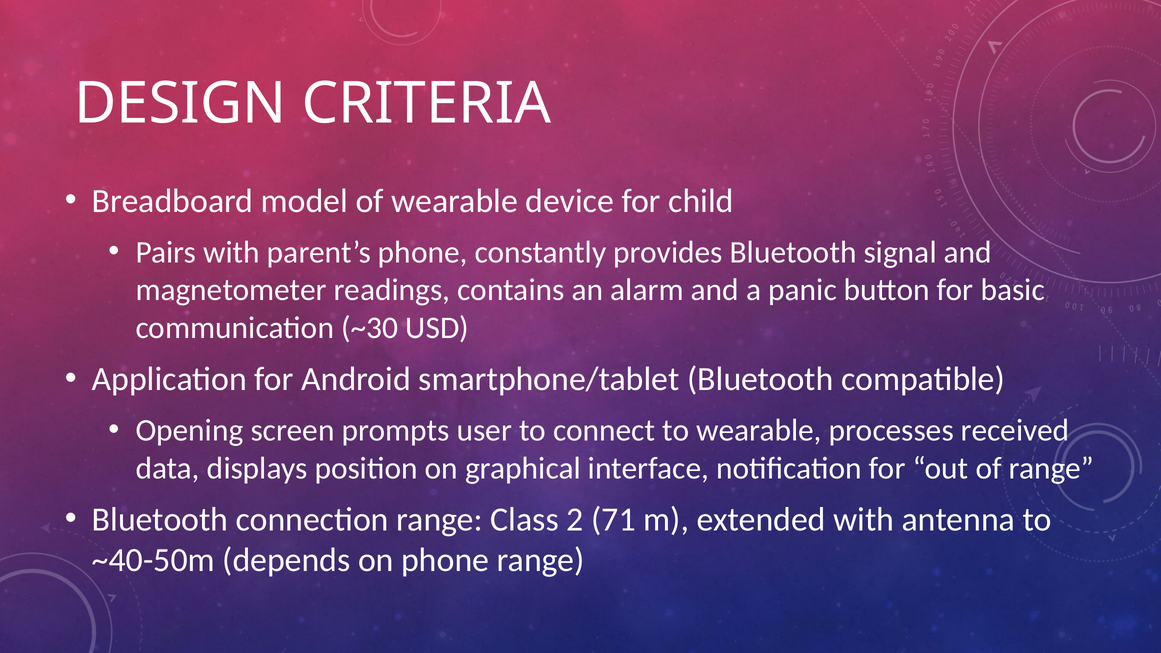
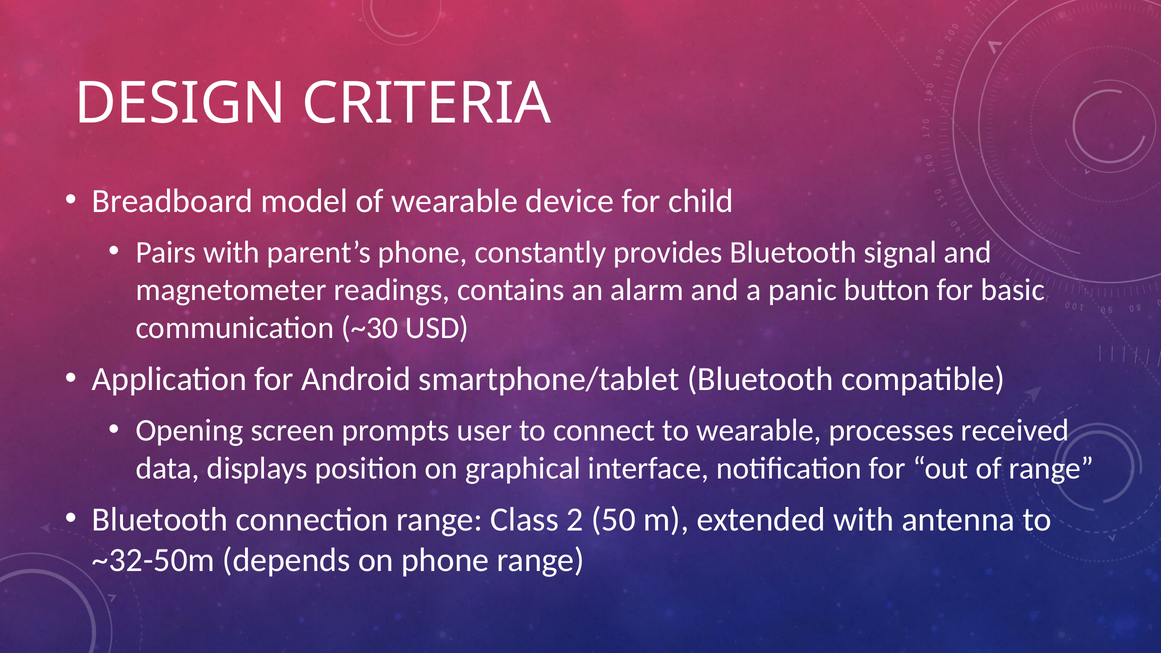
71: 71 -> 50 (613, 520)
~40-50m: ~40-50m -> ~32-50m (153, 560)
